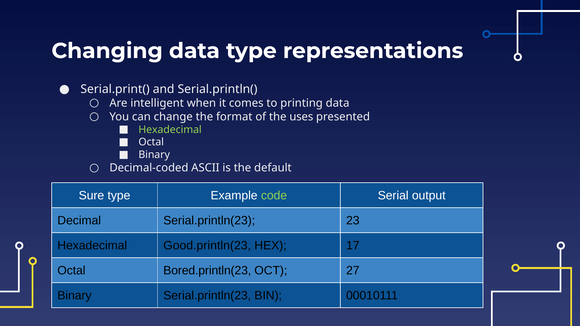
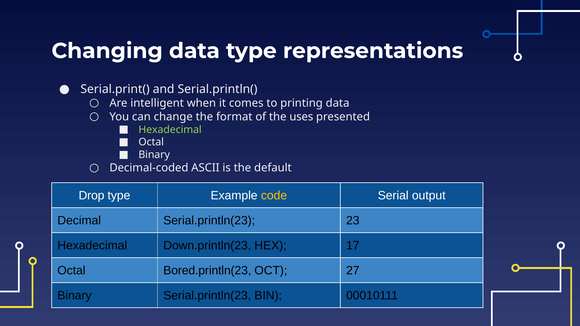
Sure: Sure -> Drop (92, 196)
code colour: light green -> yellow (274, 196)
Good.println(23: Good.println(23 -> Down.println(23 (207, 246)
